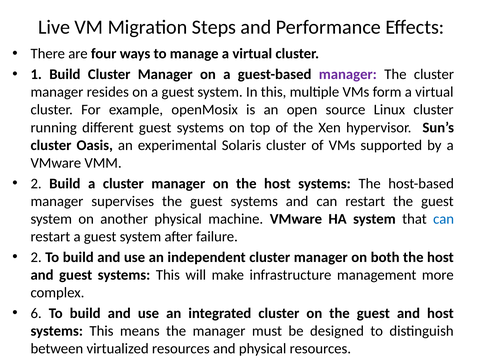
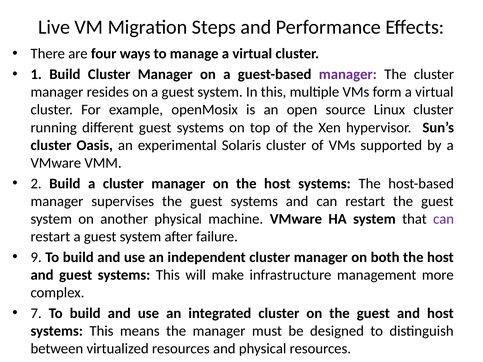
can colour: blue -> purple (444, 219)
2: 2 -> 9 (36, 257)
6: 6 -> 7 (36, 313)
